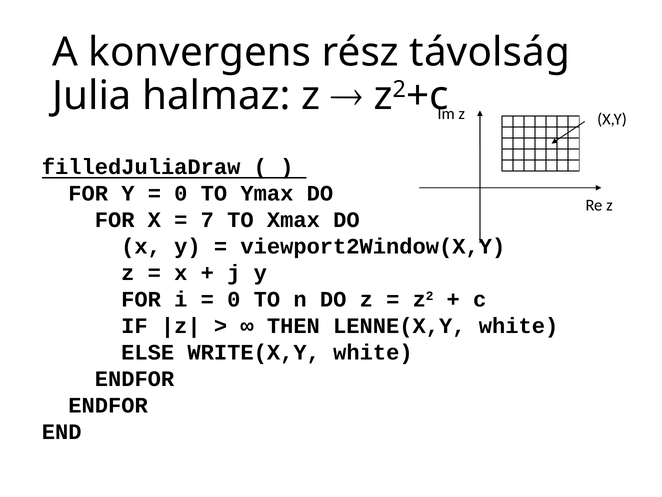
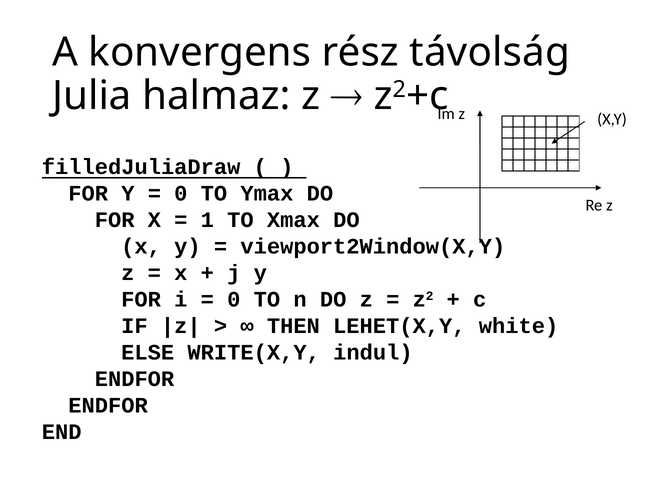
7: 7 -> 1 (207, 220)
LENNE(X,Y: LENNE(X,Y -> LEHET(X,Y (399, 326)
WRITE(X,Y white: white -> indul (373, 352)
